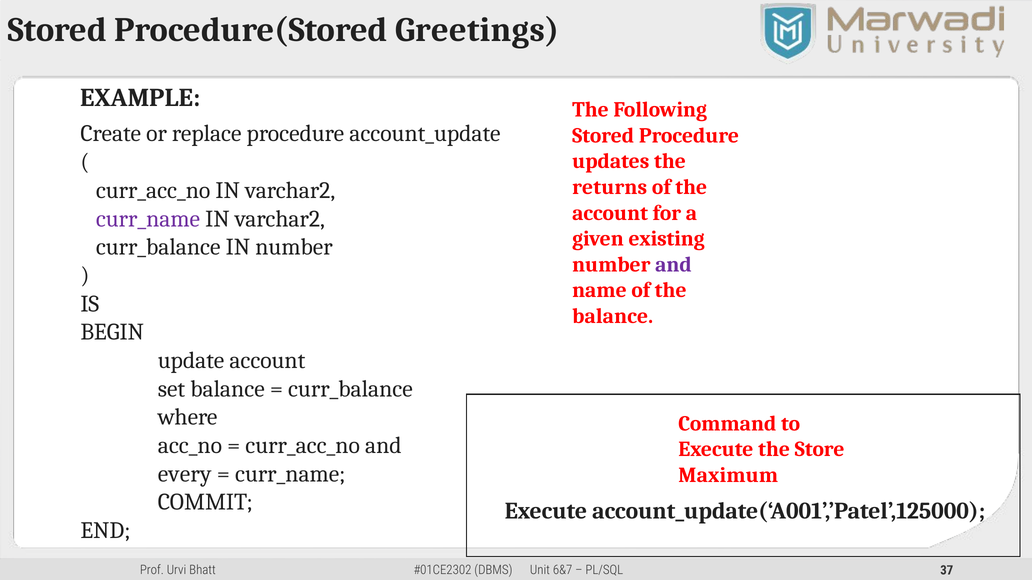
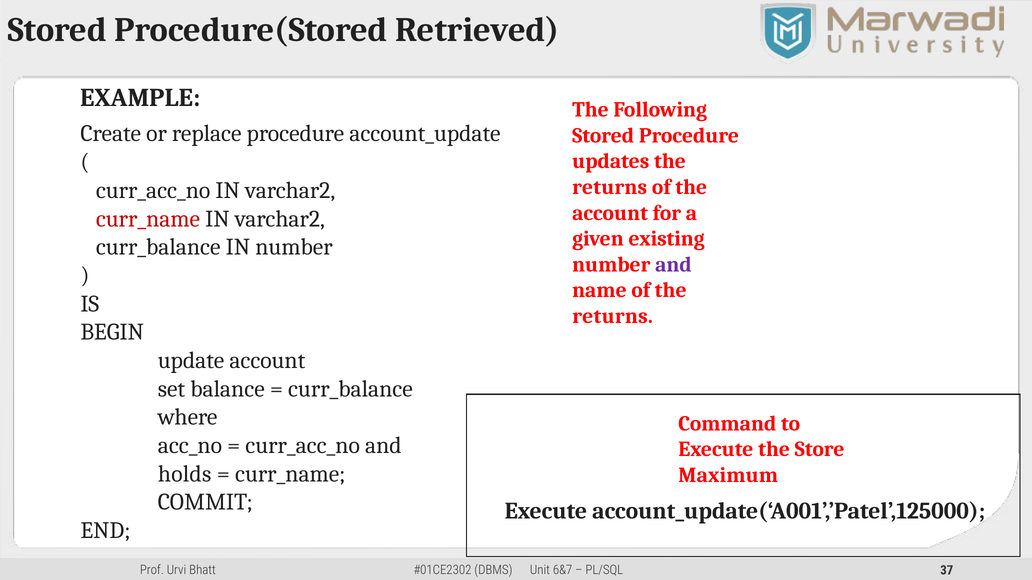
Greetings: Greetings -> Retrieved (477, 30)
curr_name colour: purple -> red (148, 219)
balance: balance -> returns (613, 316)
every: every -> holds (185, 474)
